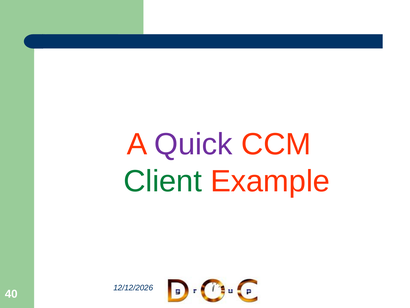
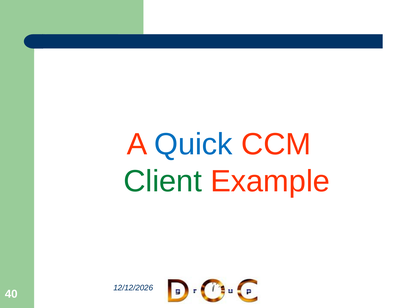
Quick colour: purple -> blue (193, 144)
